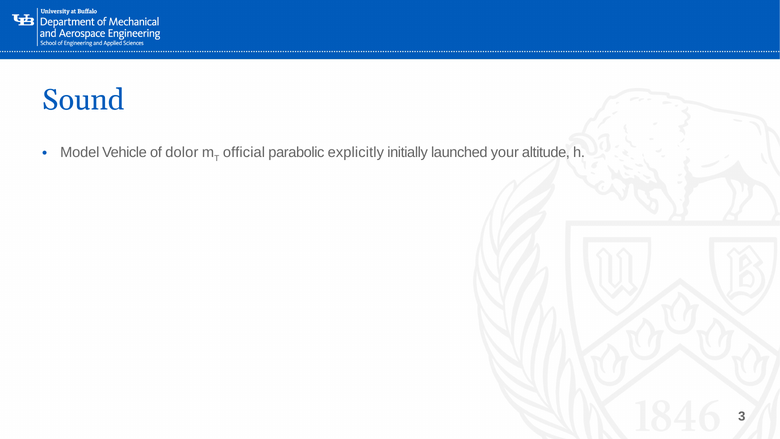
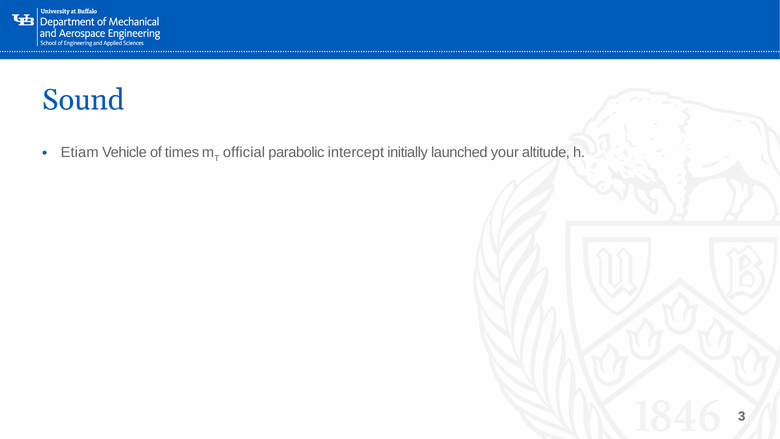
Model: Model -> Etiam (80, 153)
dolor: dolor -> times (182, 153)
explicitly: explicitly -> intercept (356, 153)
